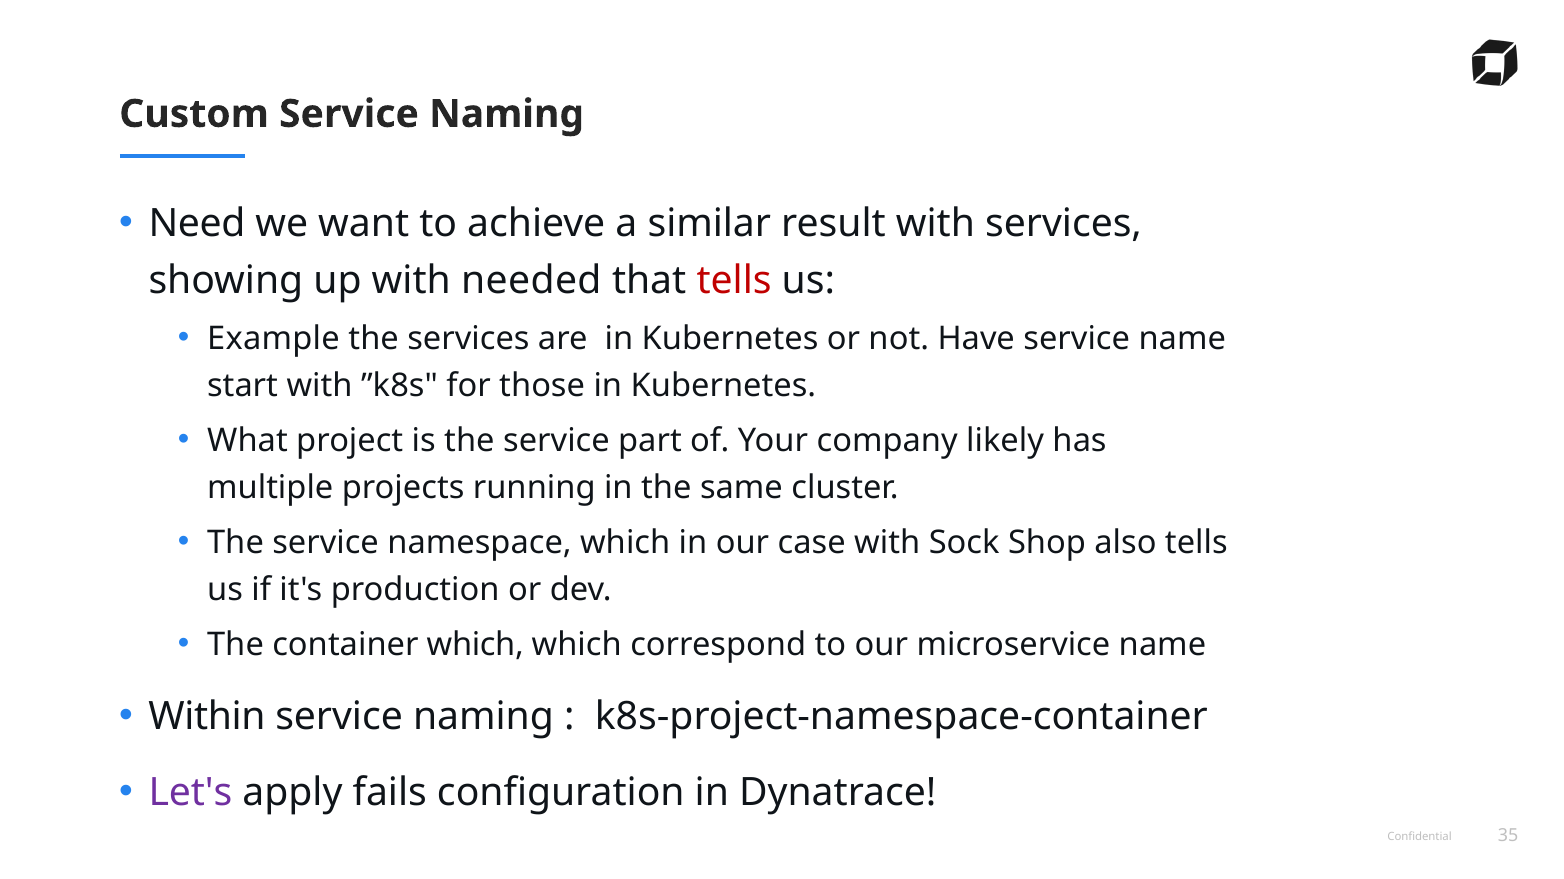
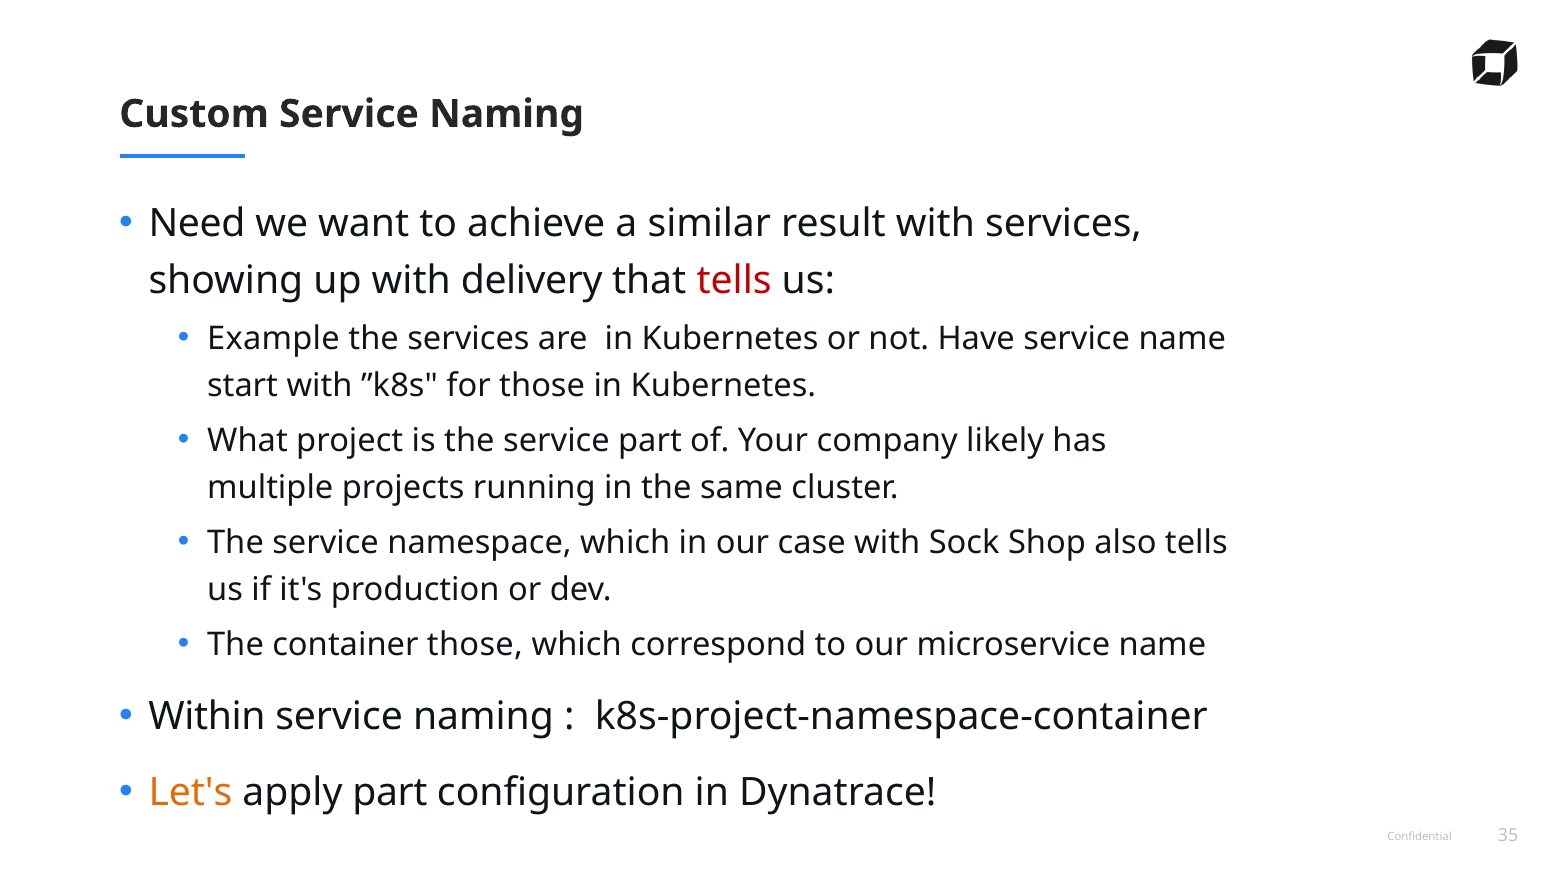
needed: needed -> delivery (532, 280)
container which: which -> those (475, 645)
Let's colour: purple -> orange (190, 793)
apply fails: fails -> part (390, 793)
